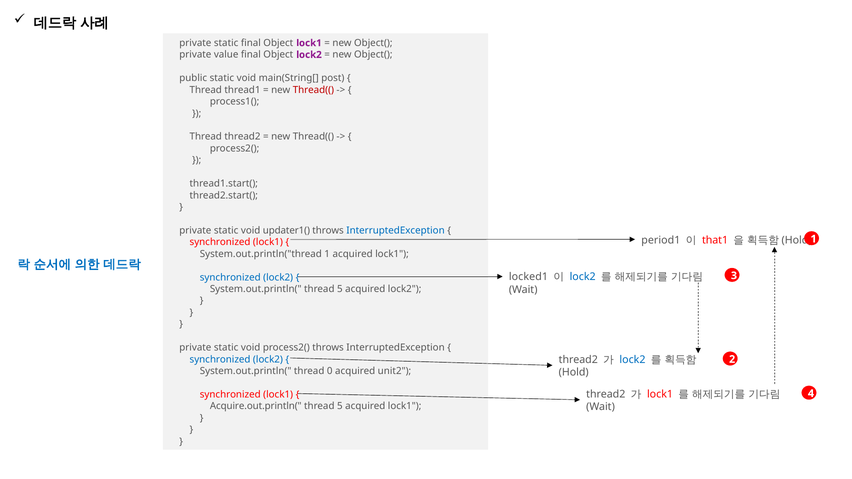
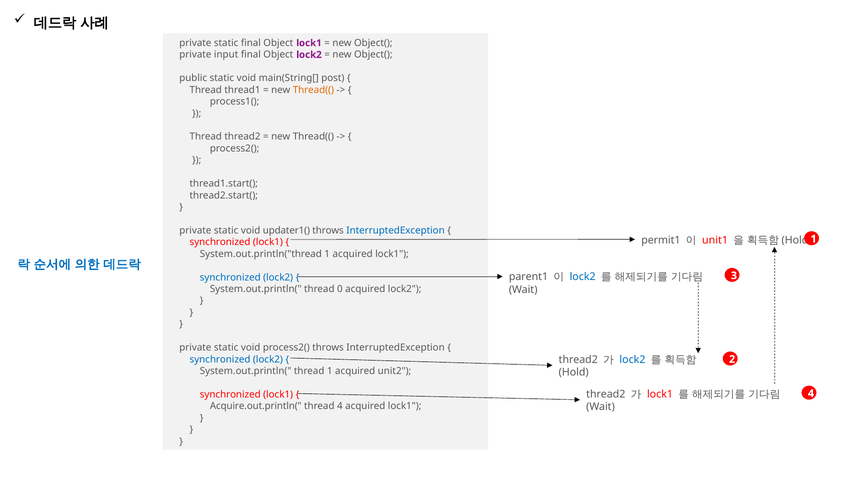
value: value -> input (226, 55)
Thread(( colour: red -> orange (313, 90)
period1: period1 -> permit1 (661, 240)
that1: that1 -> unit1 (715, 240)
locked1: locked1 -> parent1 (528, 277)
System.out.println( thread 5: 5 -> 0 (340, 289)
thread 0: 0 -> 1 (330, 371)
5: 5 -> 4 (340, 406)
